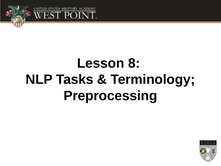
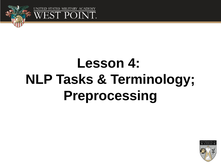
8: 8 -> 4 (134, 63)
